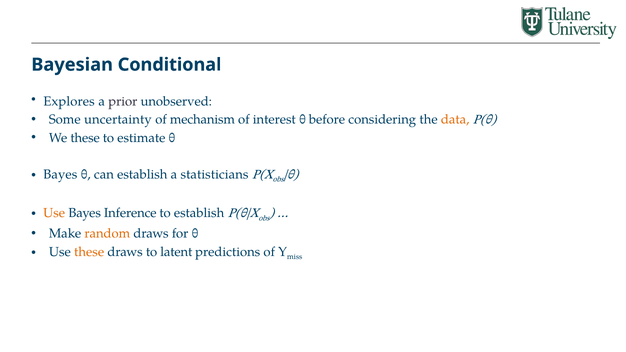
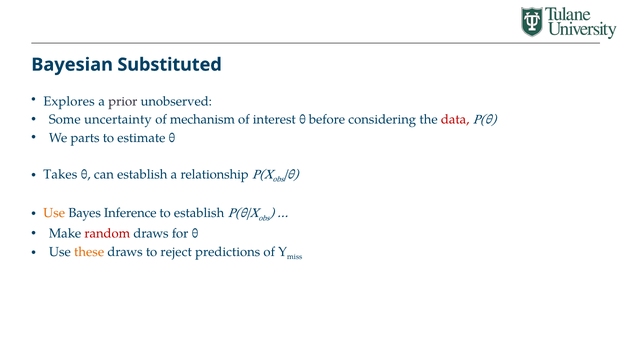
Conditional: Conditional -> Substituted (170, 65)
data colour: orange -> red (455, 120)
We these: these -> parts (85, 138)
Bayes: Bayes -> Takes (60, 175)
statisticians: statisticians -> relationship (215, 175)
random colour: orange -> red (107, 234)
latent: latent -> reject (176, 252)
